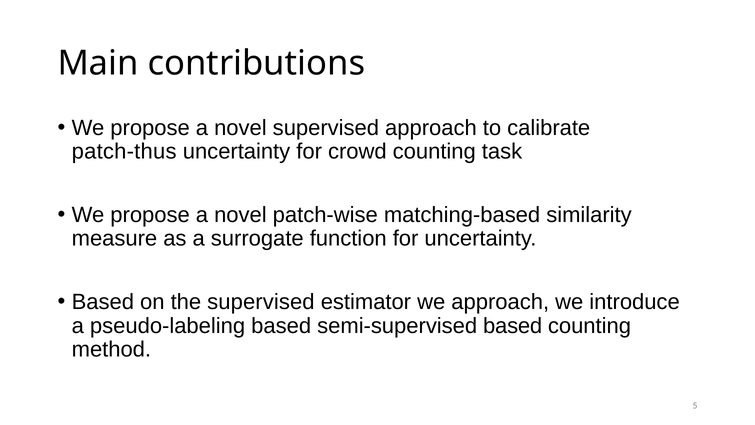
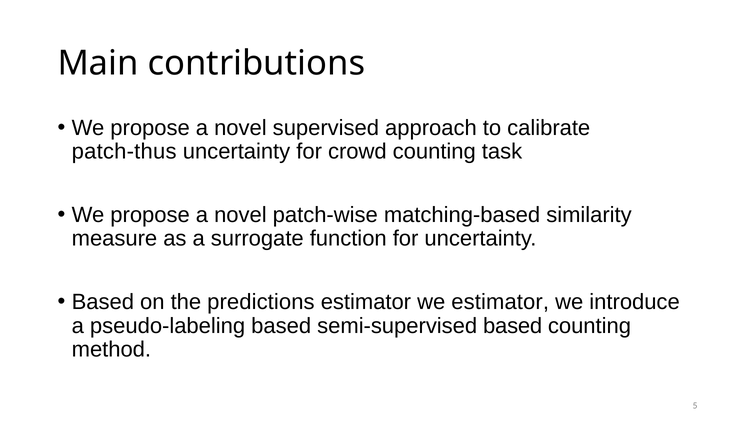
the supervised: supervised -> predictions (261, 302)
we approach: approach -> estimator (500, 302)
